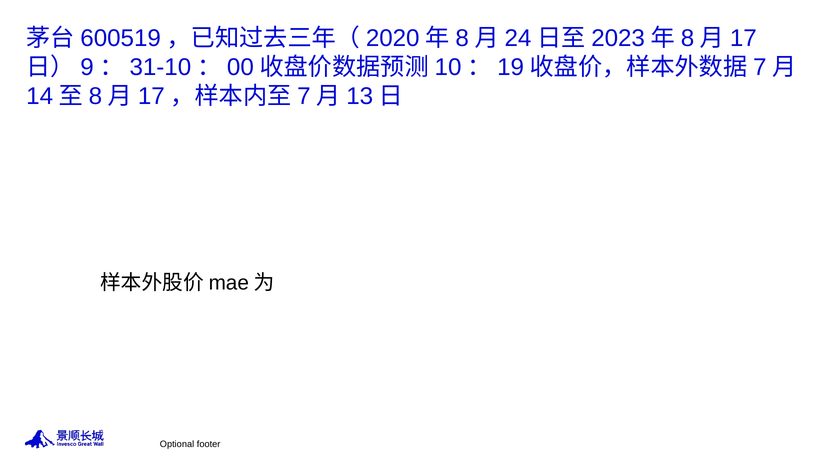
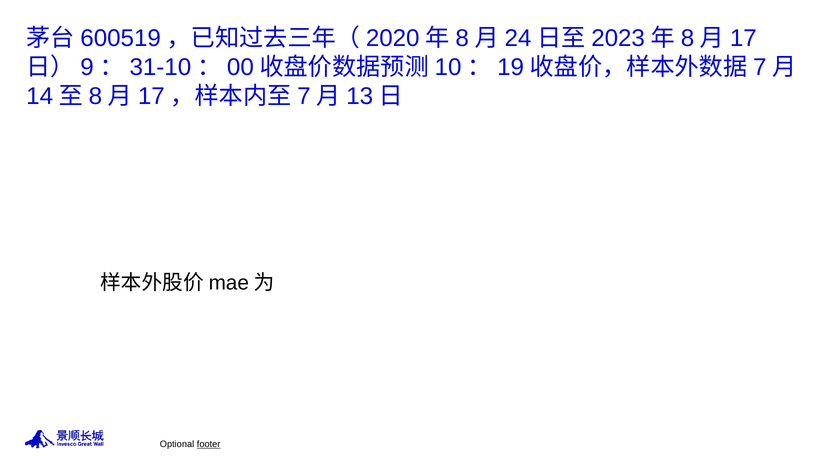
footer underline: none -> present (209, 445)
